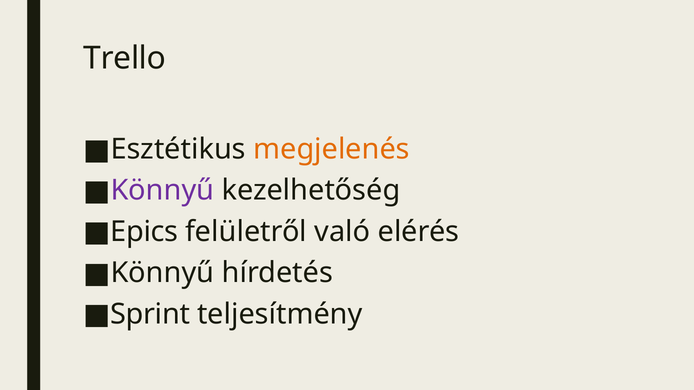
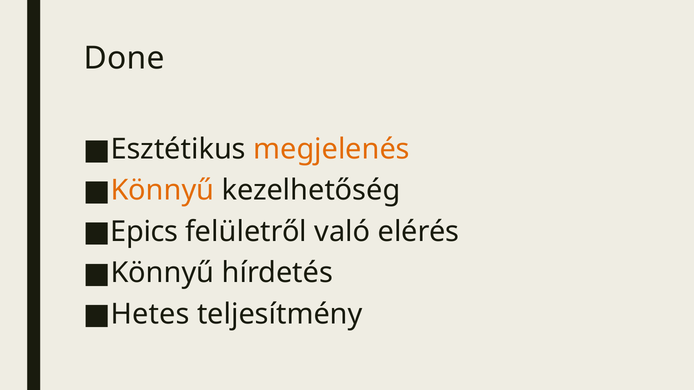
Trello: Trello -> Done (124, 58)
Könnyű colour: purple -> orange (162, 191)
Sprint: Sprint -> Hetes (150, 314)
